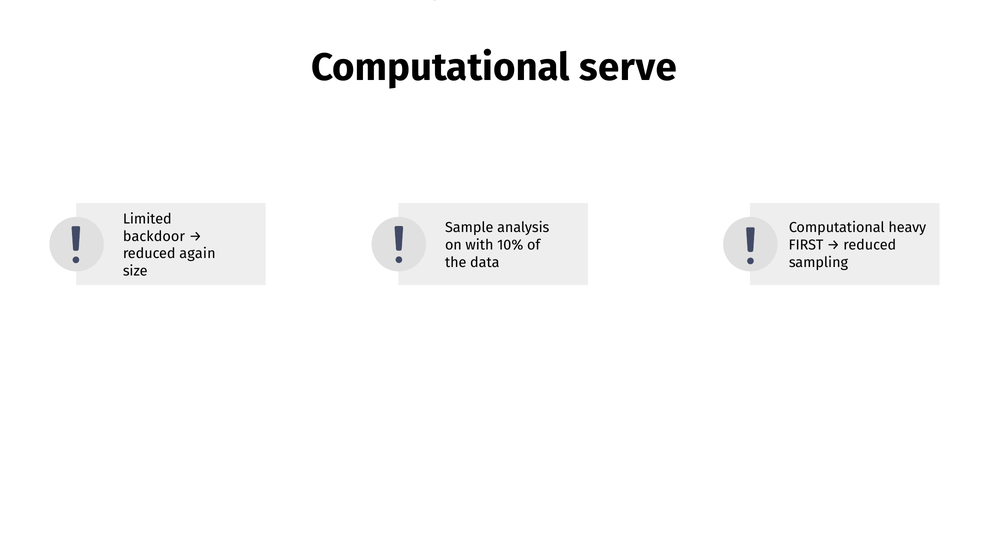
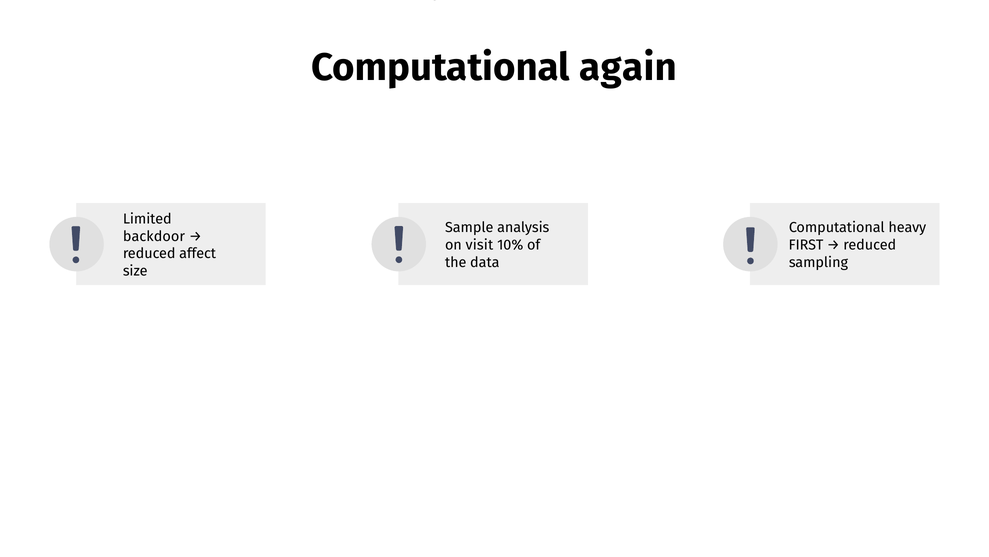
serve: serve -> again (628, 67)
with: with -> visit (479, 245)
again: again -> affect (198, 253)
